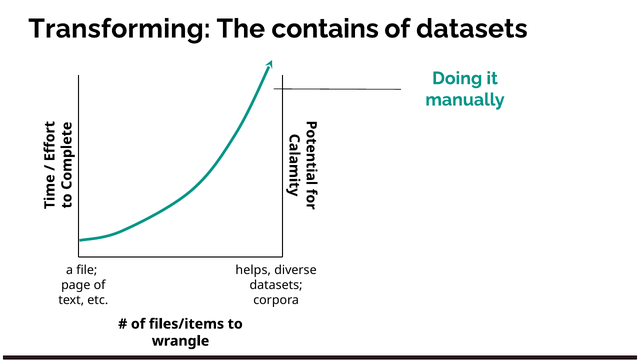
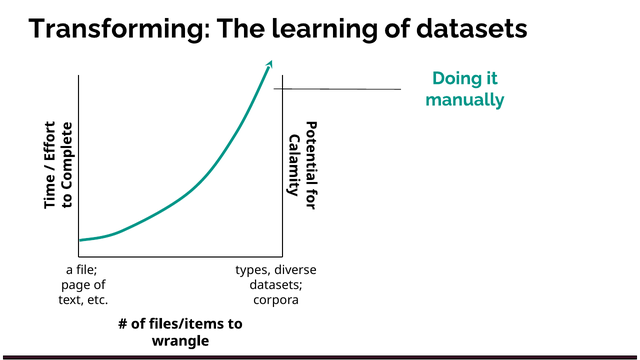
contains: contains -> learning (325, 29)
helps: helps -> types (253, 270)
